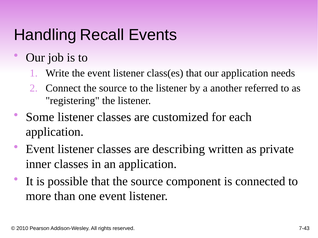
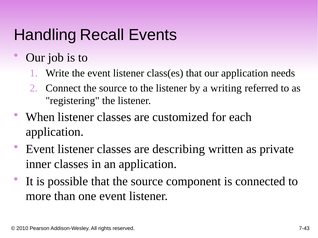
another: another -> writing (226, 88)
Some: Some -> When (40, 117)
